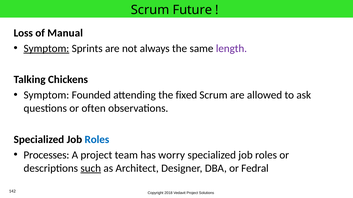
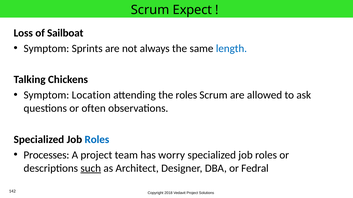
Future: Future -> Expect (192, 10)
Manual: Manual -> Sailboat (65, 33)
Symptom underline: present -> none (46, 49)
length colour: purple -> blue (231, 49)
Founded: Founded -> Location (91, 95)
the fixed: fixed -> roles (186, 95)
